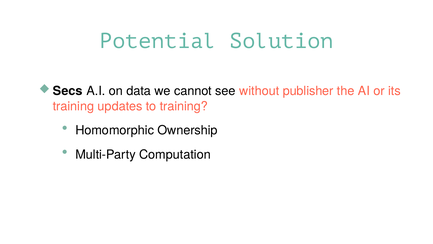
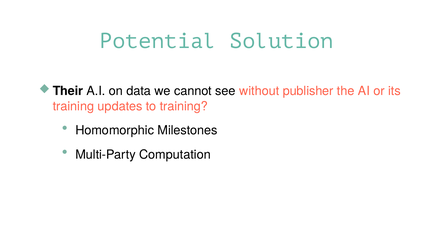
Secs: Secs -> Their (68, 91)
Ownership: Ownership -> Milestones (188, 130)
